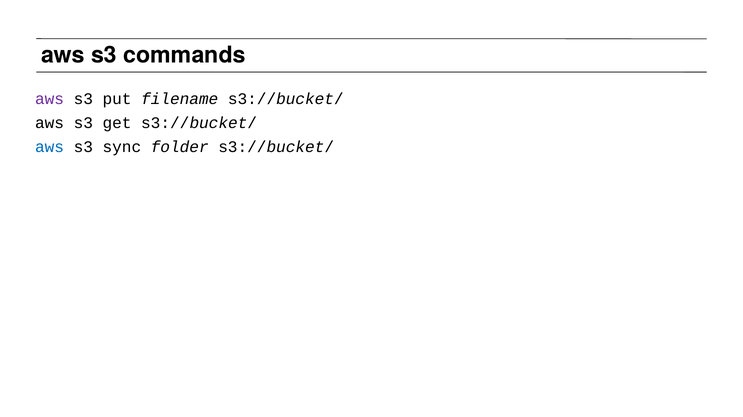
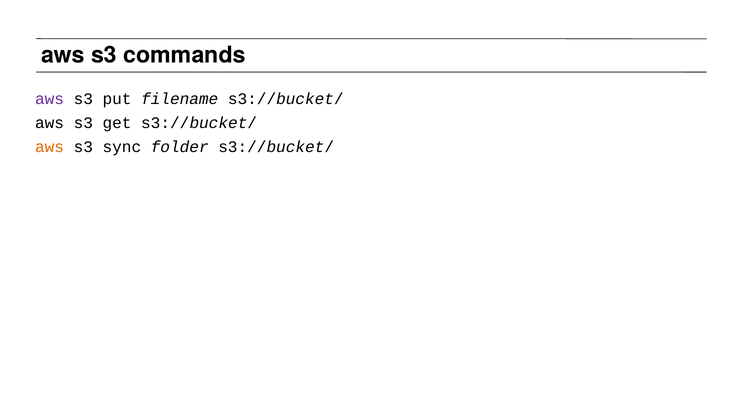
aws colour: blue -> orange (50, 147)
